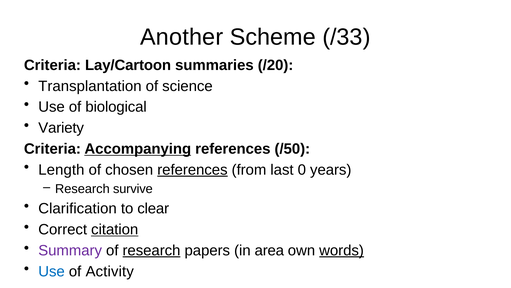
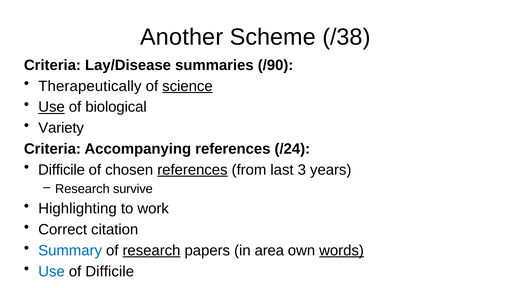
/33: /33 -> /38 (346, 37)
Lay/Cartoon: Lay/Cartoon -> Lay/Disease (128, 65)
/20: /20 -> /90 (276, 65)
Transplantation: Transplantation -> Therapeutically (90, 86)
science underline: none -> present (187, 86)
Use underline: none -> present (52, 107)
Accompanying underline: present -> none (138, 149)
/50: /50 -> /24 (292, 149)
Length: Length -> Difficile (62, 169)
0: 0 -> 3 (302, 169)
Clarification: Clarification -> Highlighting (78, 208)
clear: clear -> work (153, 208)
citation underline: present -> none (115, 229)
Summary colour: purple -> blue (70, 250)
of Activity: Activity -> Difficile (110, 271)
